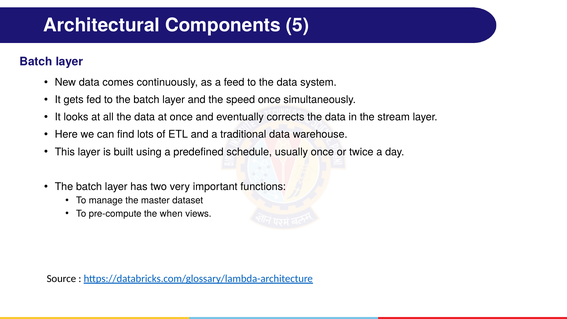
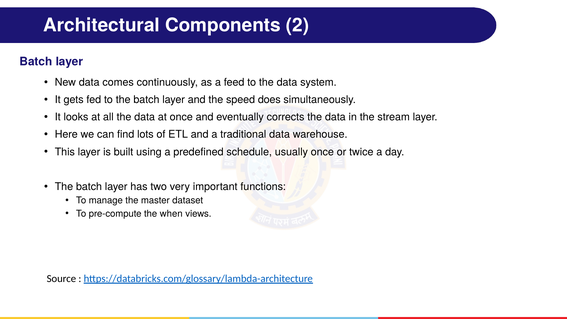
5: 5 -> 2 (298, 25)
speed once: once -> does (269, 100)
